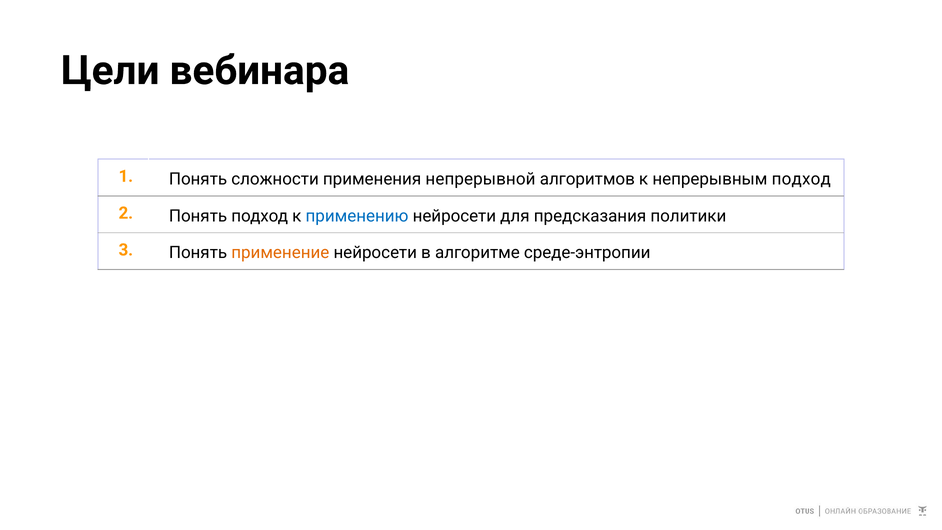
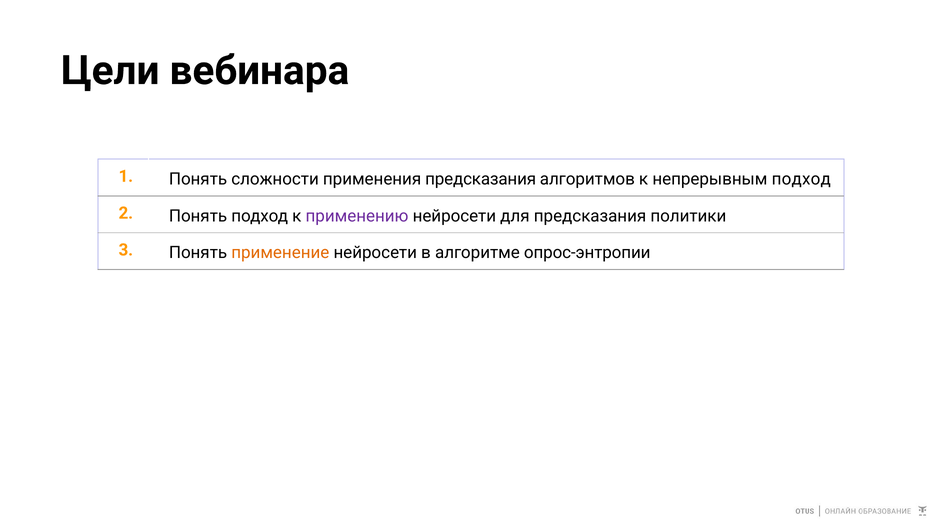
применения непрерывной: непрерывной -> предсказания (481, 179)
применению colour: blue -> purple (357, 216)
среде-энтропии: среде-энтропии -> опрос-энтропии (587, 253)
